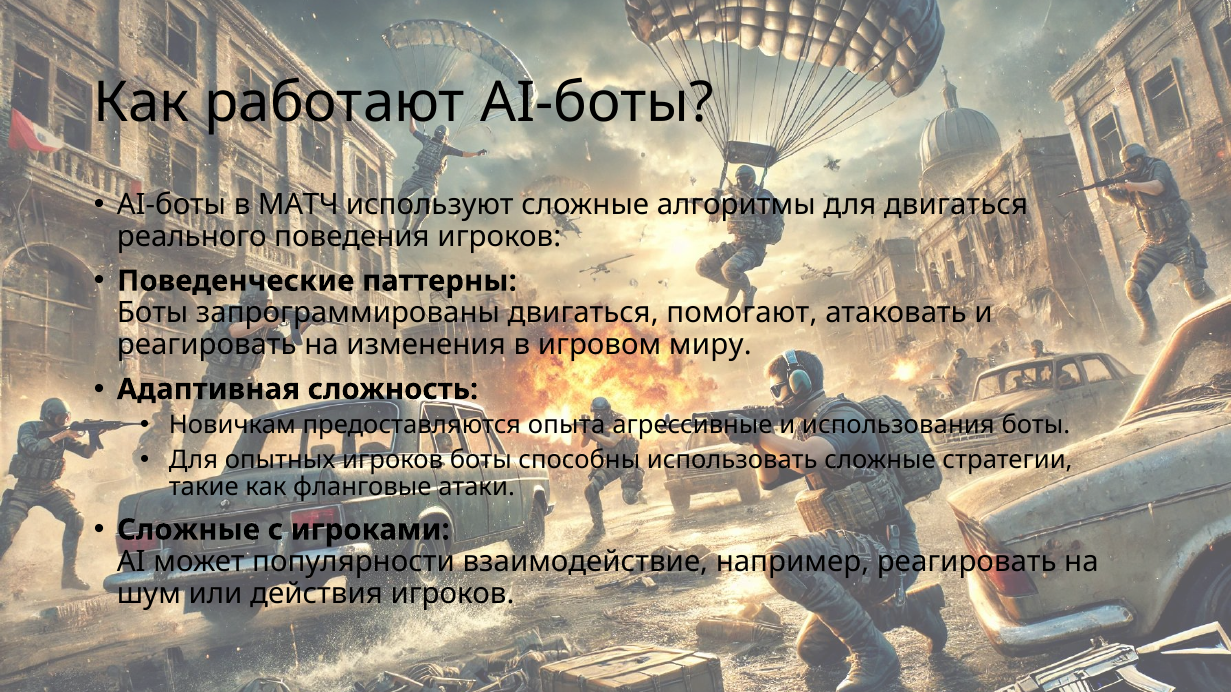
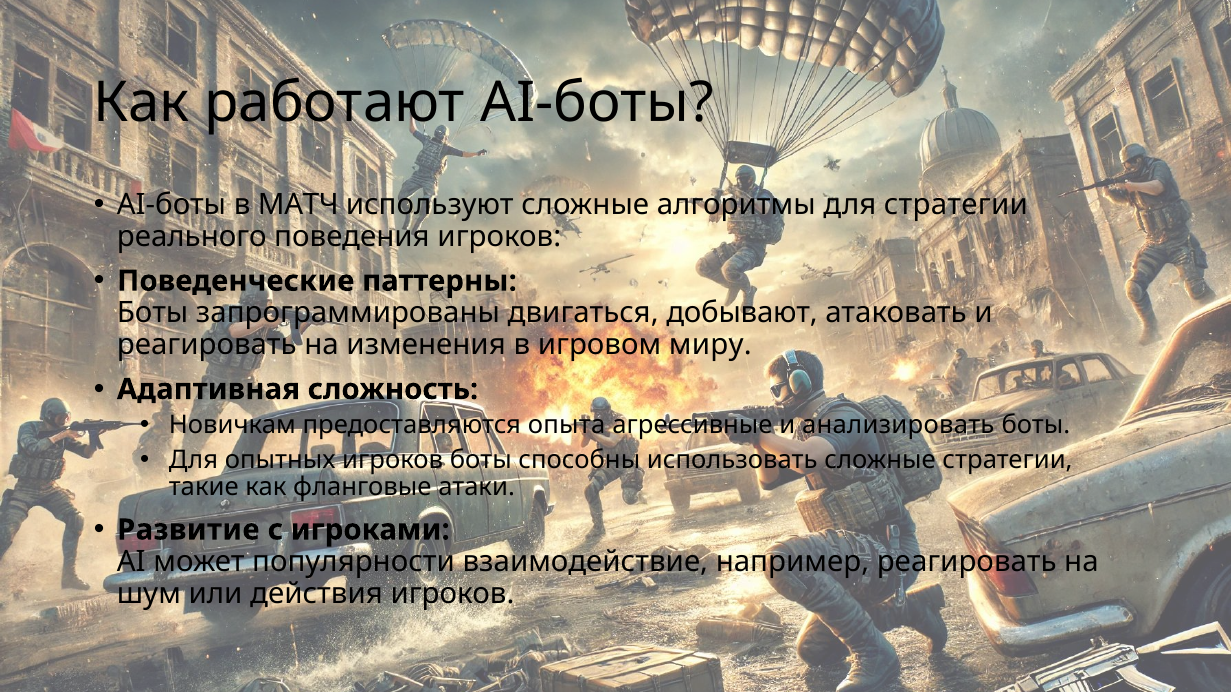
для двигаться: двигаться -> стратегии (956, 205)
помогают: помогают -> добывают (742, 313)
использования: использования -> анализировать (898, 426)
Сложные: Сложные -> Развитие (188, 530)
